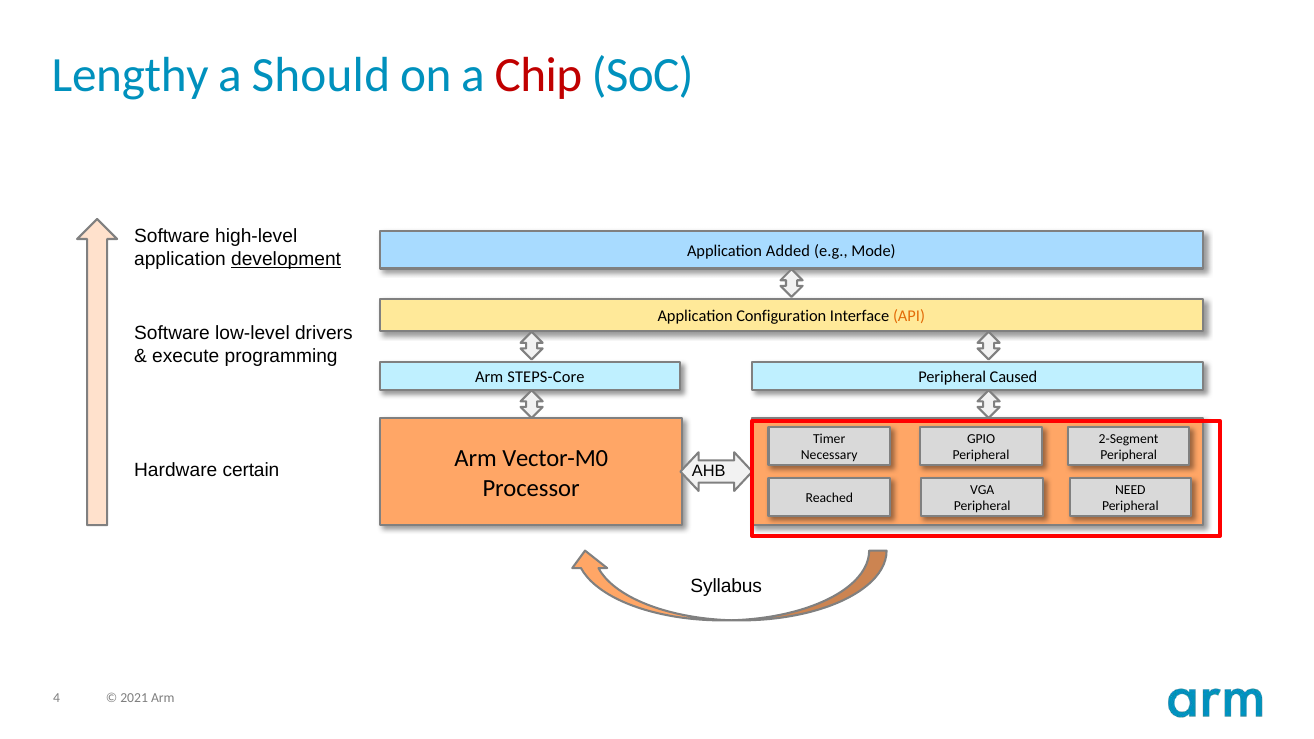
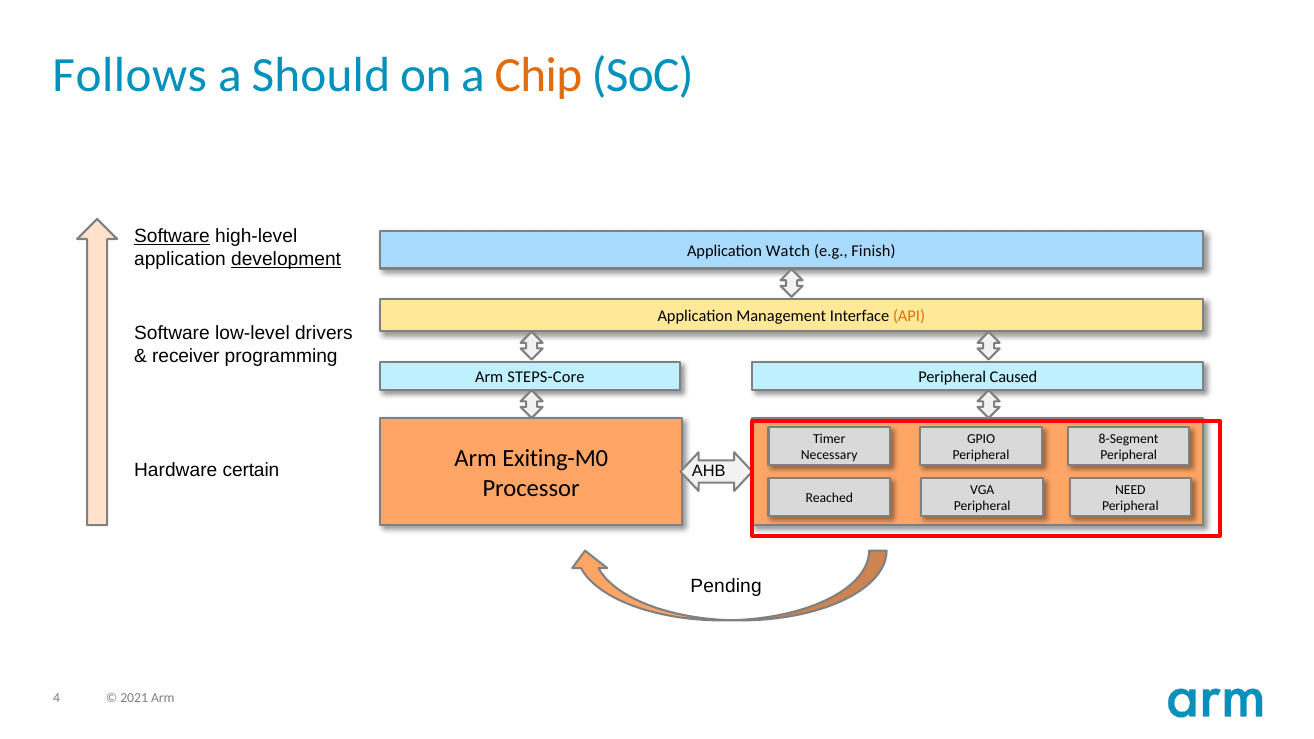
Lengthy: Lengthy -> Follows (130, 75)
Chip colour: red -> orange (538, 75)
Software underline: none -> present (172, 237)
Added: Added -> Watch (788, 251)
Mode: Mode -> Finish (873, 251)
Configuration: Configuration -> Management (781, 316)
execute: execute -> receiver (186, 356)
2-Segment: 2-Segment -> 8-Segment (1129, 439)
Vector-M0: Vector-M0 -> Exiting-M0 (555, 459)
Syllabus: Syllabus -> Pending (726, 587)
